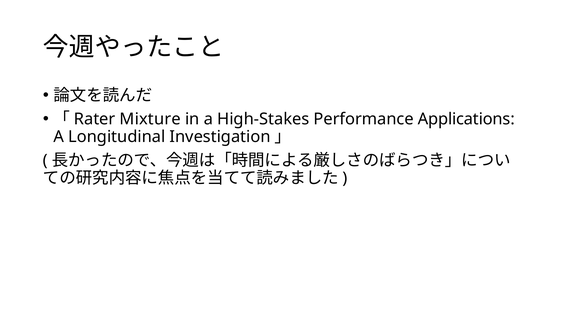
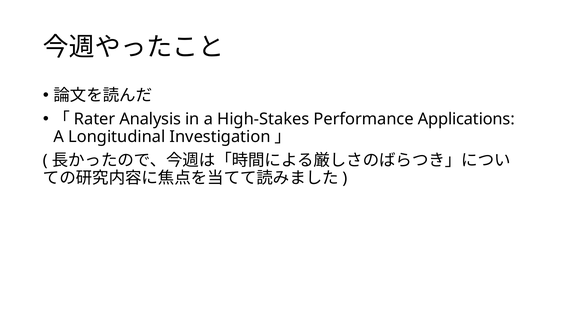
Mixture: Mixture -> Analysis (150, 119)
